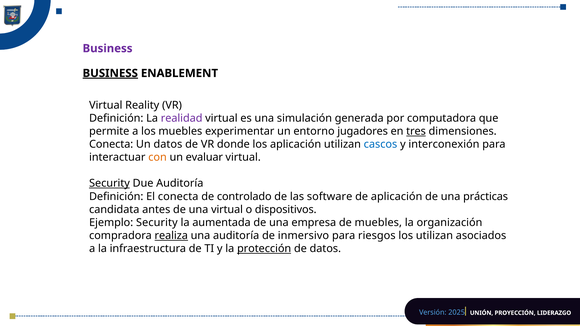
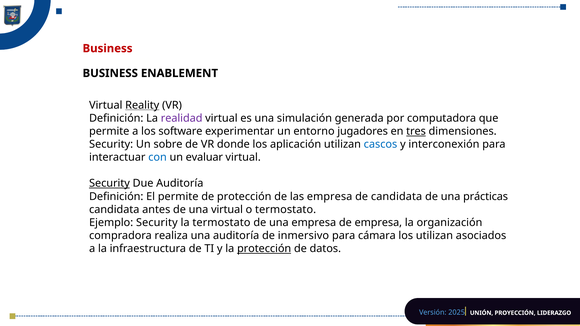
Business colour: purple -> red (108, 48)
BUSINESS underline: present -> none (110, 73)
Reality underline: none -> present (142, 105)
los muebles: muebles -> software (180, 131)
Conecta: Conecta -> Security (111, 144)
Un datos: datos -> sobre (168, 144)
con colour: orange -> blue (158, 157)
El conecta: conecta -> permite (178, 197)
de controlado: controlado -> protección (244, 197)
las software: software -> empresa (330, 197)
de aplicación: aplicación -> candidata (397, 197)
o dispositivos: dispositivos -> termostato (286, 210)
la aumentada: aumentada -> termostato (221, 223)
de muebles: muebles -> empresa (378, 223)
realiza underline: present -> none (171, 236)
riesgos: riesgos -> cámara (377, 236)
